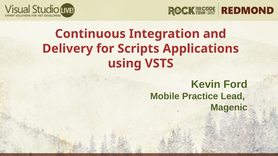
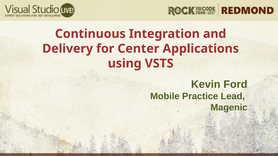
Scripts: Scripts -> Center (138, 49)
